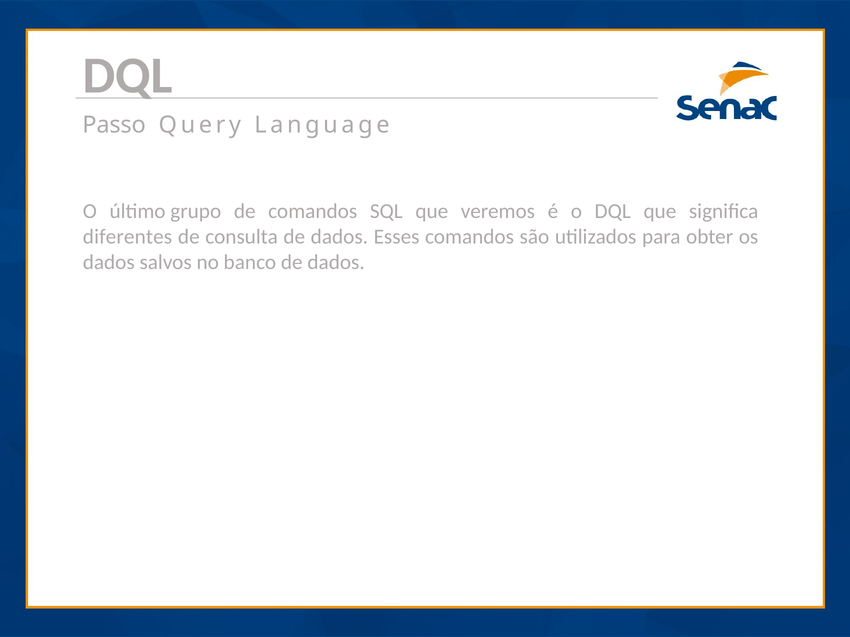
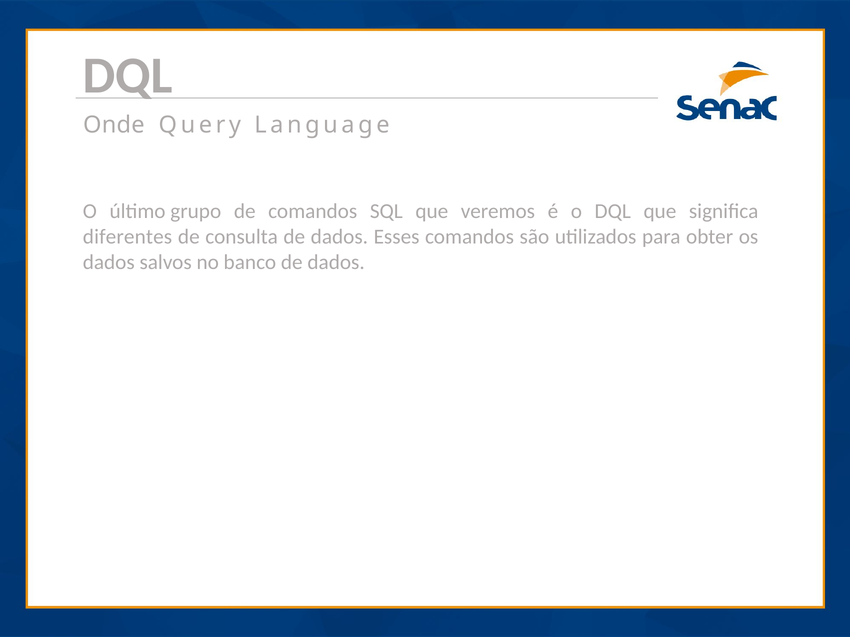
Passo: Passo -> Onde (114, 125)
